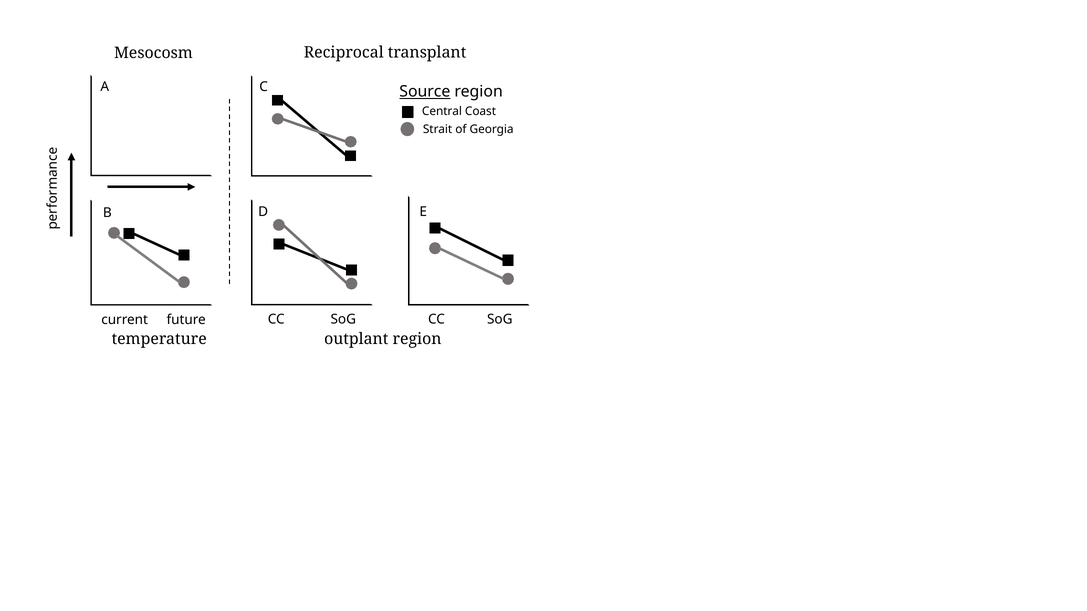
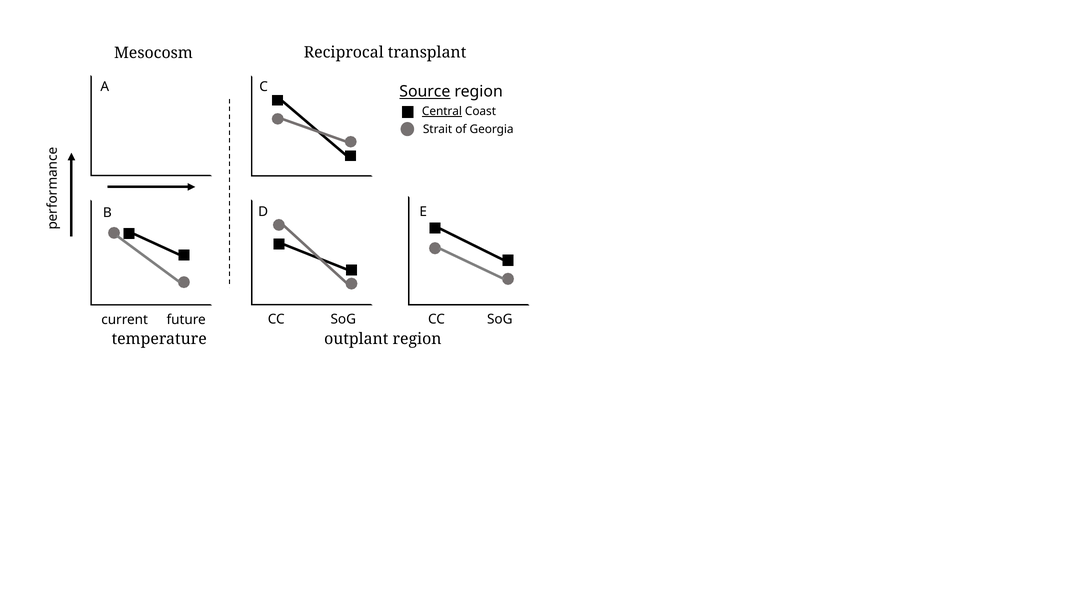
Central underline: none -> present (442, 111)
